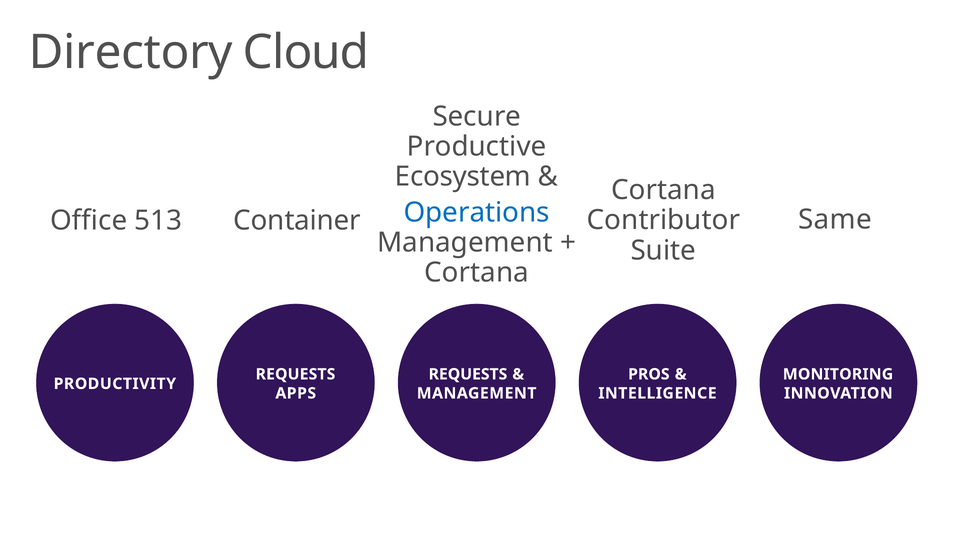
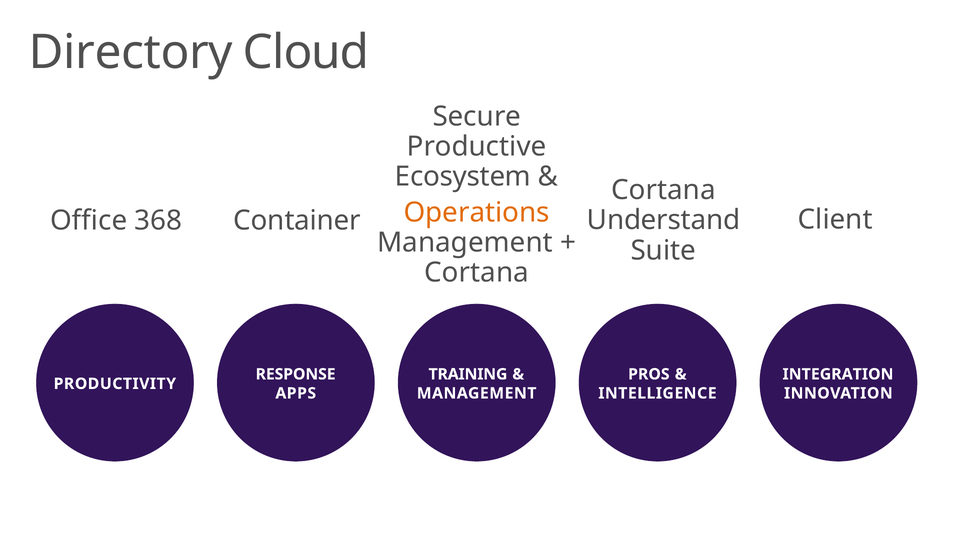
Operations colour: blue -> orange (477, 213)
Same: Same -> Client (835, 220)
Contributor: Contributor -> Understand (664, 220)
513: 513 -> 368 (158, 221)
REQUESTS: REQUESTS -> RESPONSE (296, 375)
REQUESTS: REQUESTS -> TRAINING (468, 375)
MONITORING: MONITORING -> INTEGRATION (838, 375)
